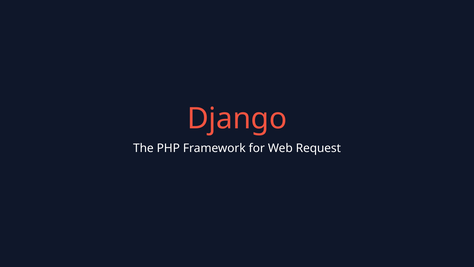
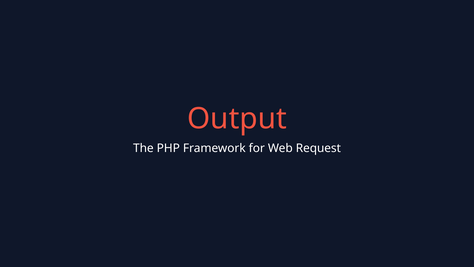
Django: Django -> Output (237, 118)
